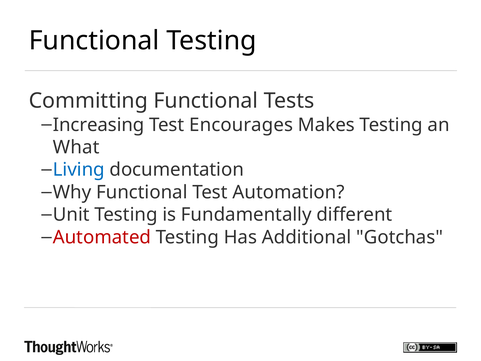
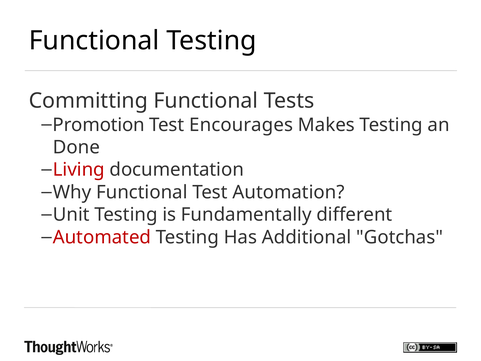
Increasing: Increasing -> Promotion (99, 125)
What: What -> Done (76, 147)
Living colour: blue -> red (79, 170)
